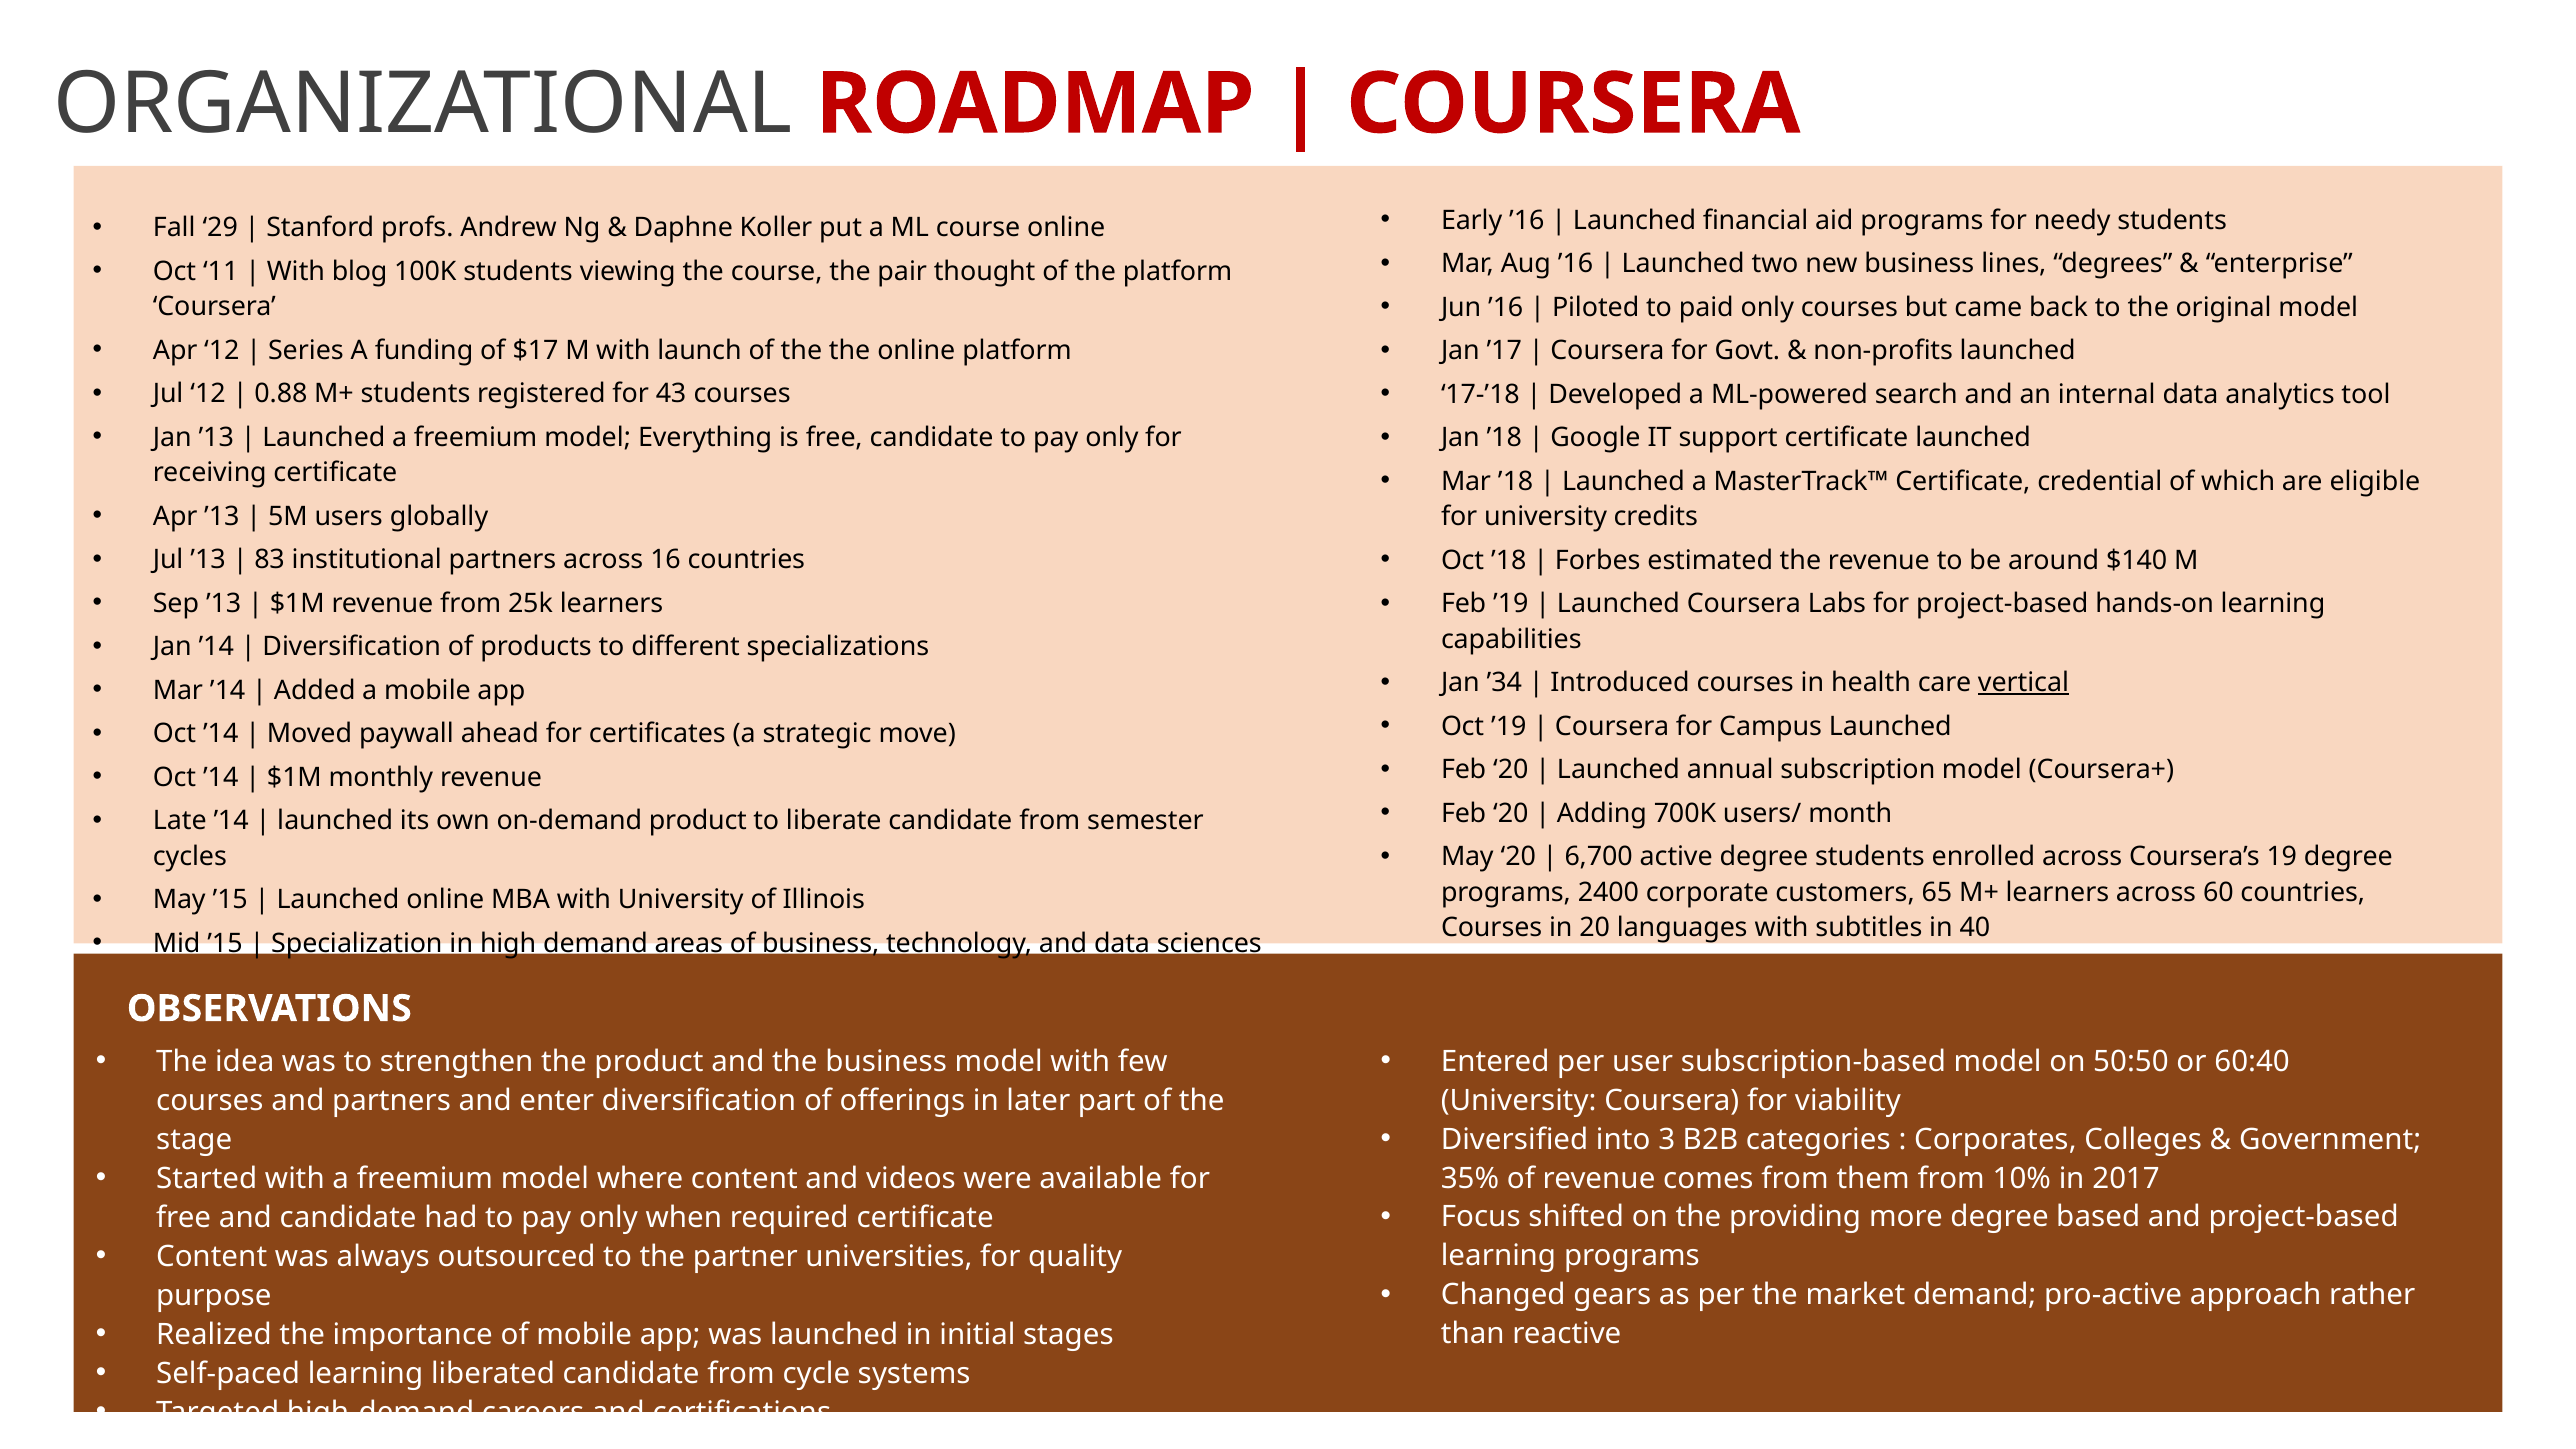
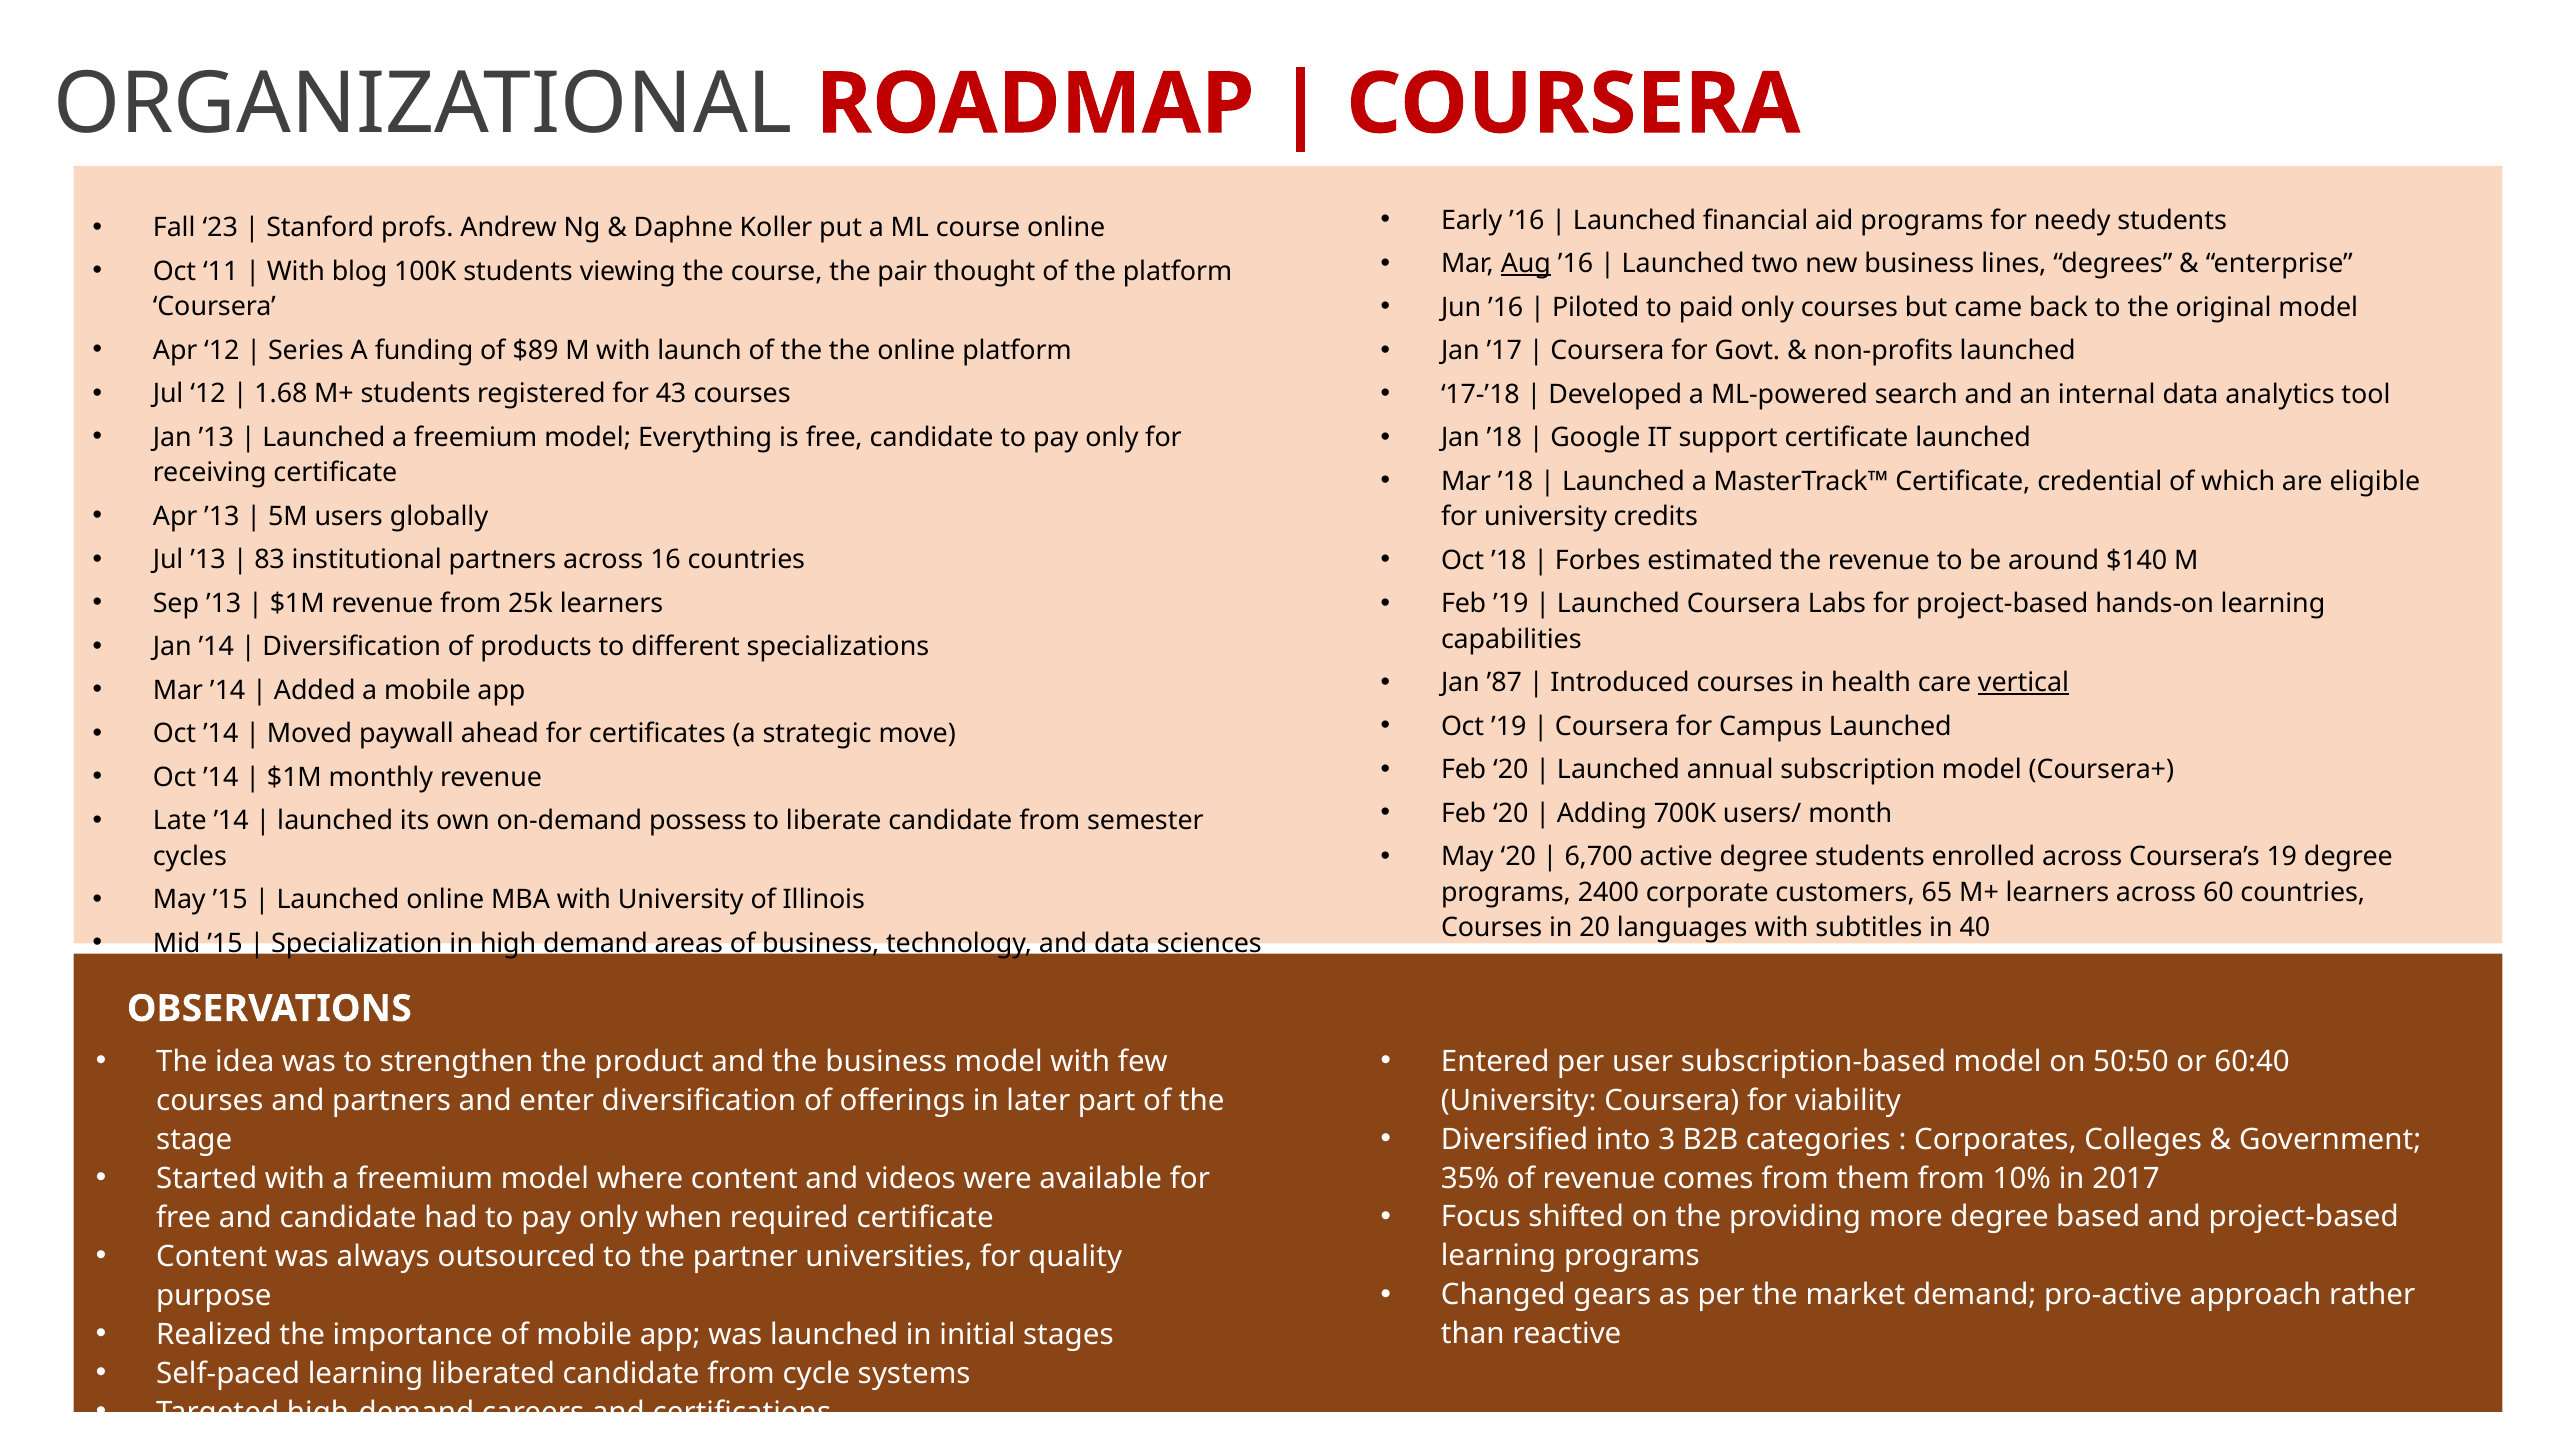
29: 29 -> 23 (220, 228)
Aug underline: none -> present (1526, 264)
$17: $17 -> $89 (535, 351)
0.88: 0.88 -> 1.68 (281, 394)
’34: ’34 -> ’87 (1504, 683)
on-demand product: product -> possess (698, 821)
